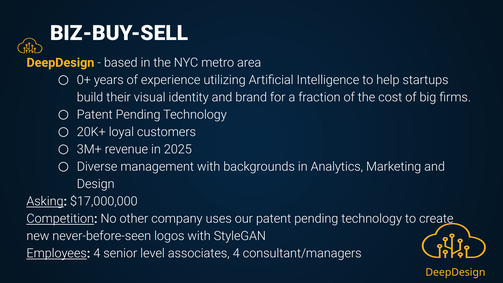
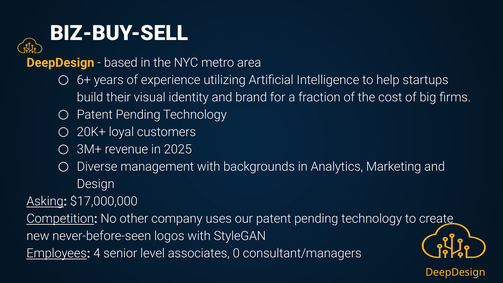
0+: 0+ -> 6+ (84, 80)
associates 4: 4 -> 0 (236, 253)
